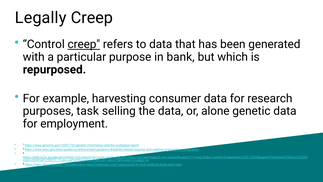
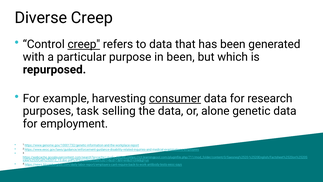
Legally: Legally -> Diverse (41, 18)
in bank: bank -> been (181, 57)
consumer underline: none -> present (175, 98)
